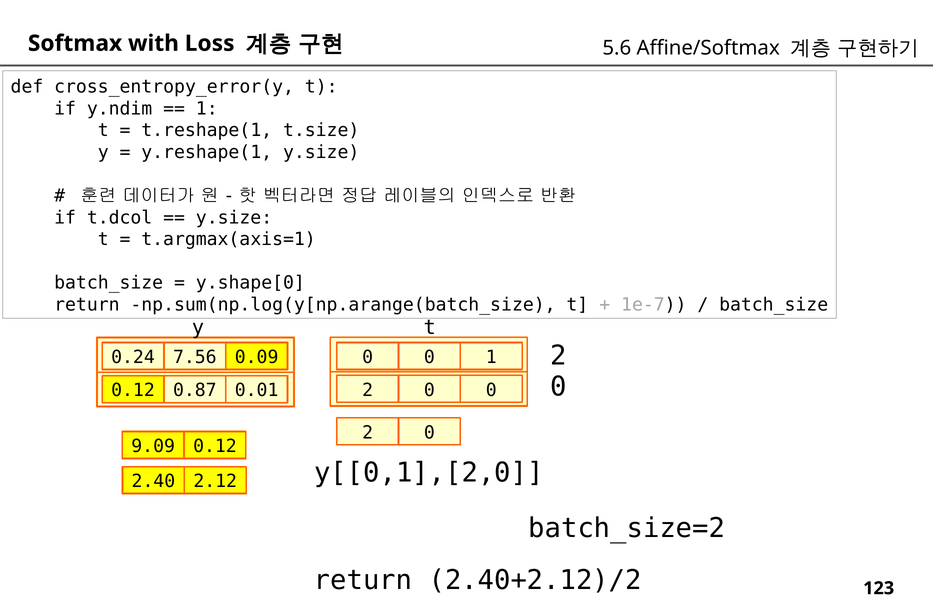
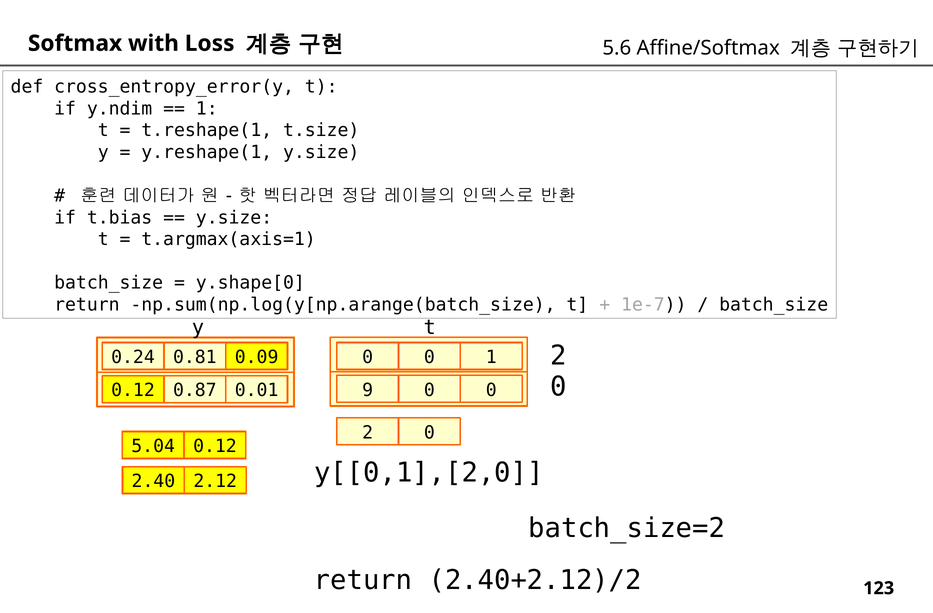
t.dcol: t.dcol -> t.bias (120, 217)
7.56: 7.56 -> 0.81 (195, 357)
0.01 2: 2 -> 9 (368, 390)
9.09: 9.09 -> 5.04 (153, 446)
